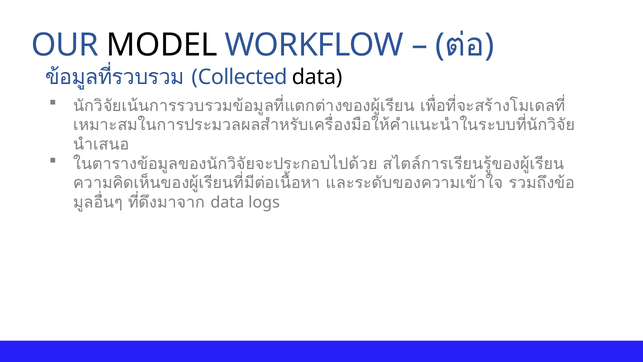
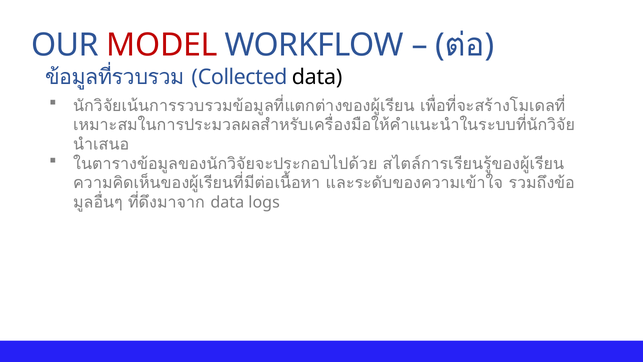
MODEL colour: black -> red (162, 45)
